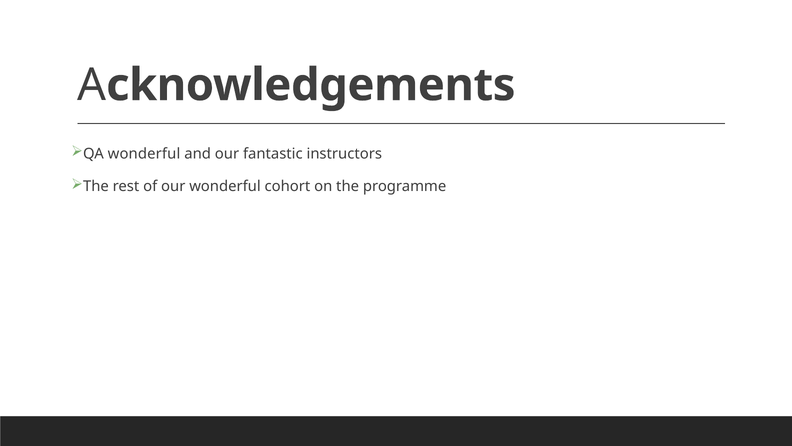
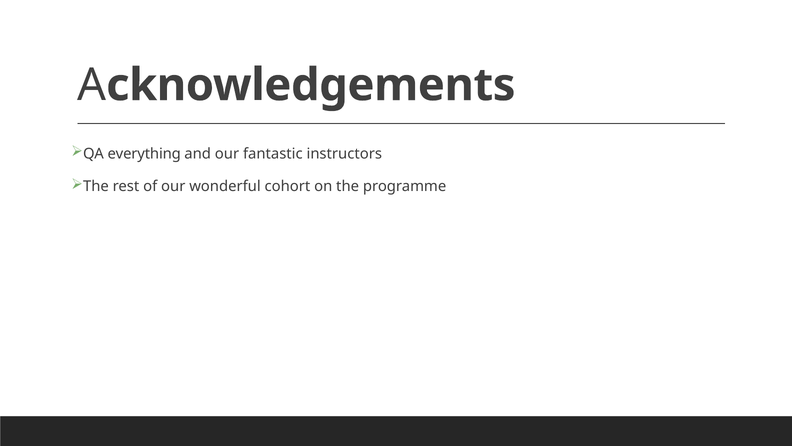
QA wonderful: wonderful -> everything (144, 153)
